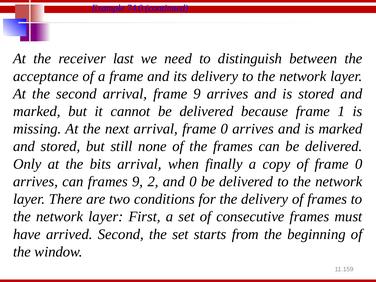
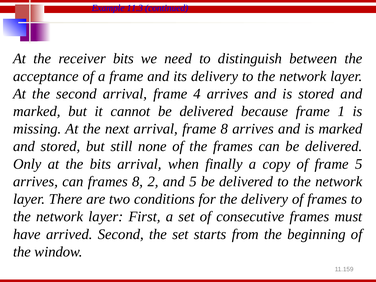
74.0: 74.0 -> 11.3 (135, 8)
receiver last: last -> bits (123, 59)
frame 9: 9 -> 4 (197, 94)
arrival frame 0: 0 -> 8 (224, 129)
of frame 0: 0 -> 5 (359, 164)
frames 9: 9 -> 8 (138, 182)
and 0: 0 -> 5 (193, 182)
